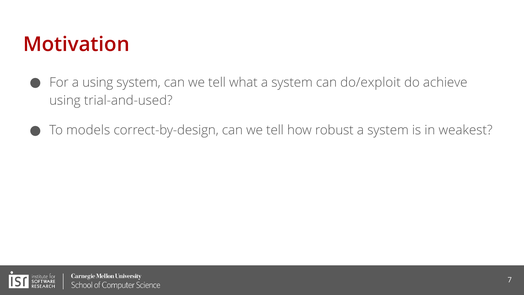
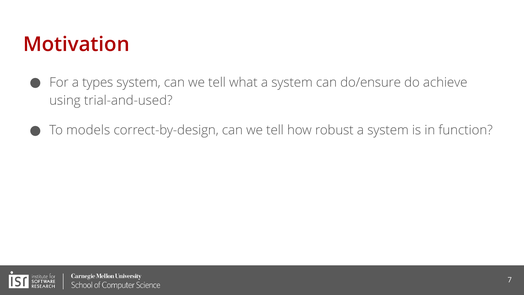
a using: using -> types (98, 82)
do/exploit: do/exploit -> do/ensure (371, 82)
weakest: weakest -> function (466, 130)
